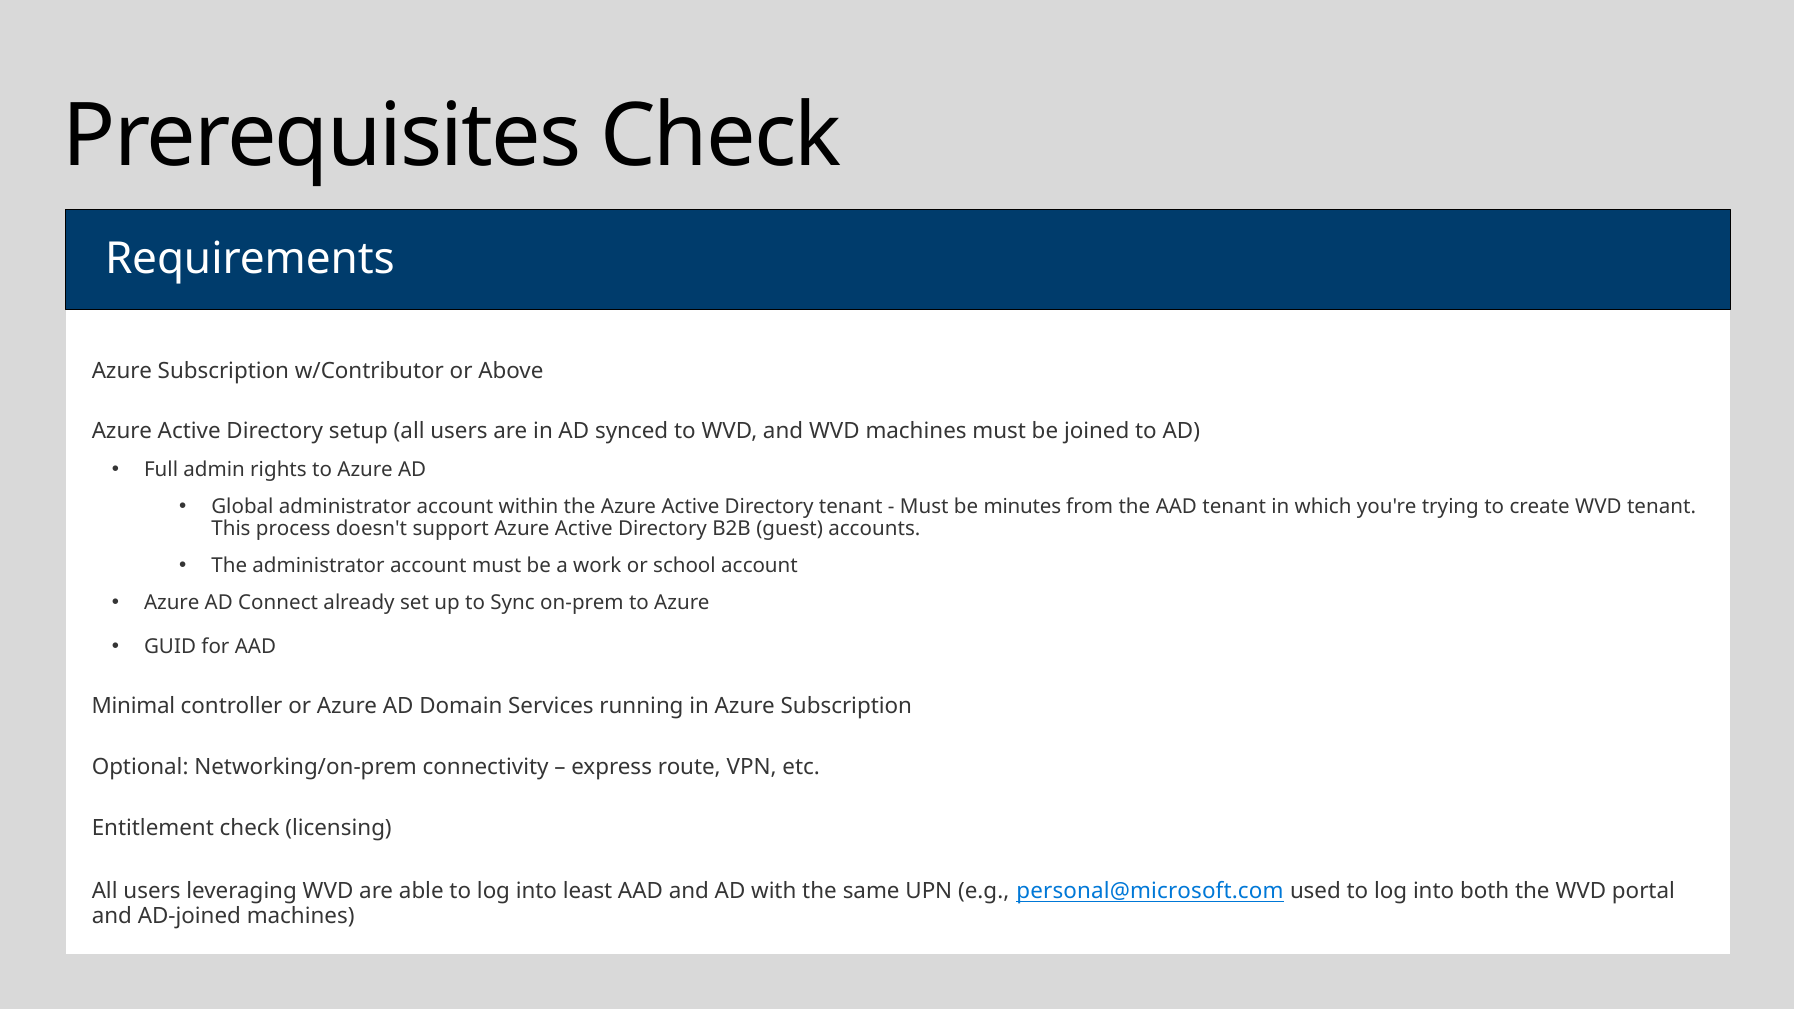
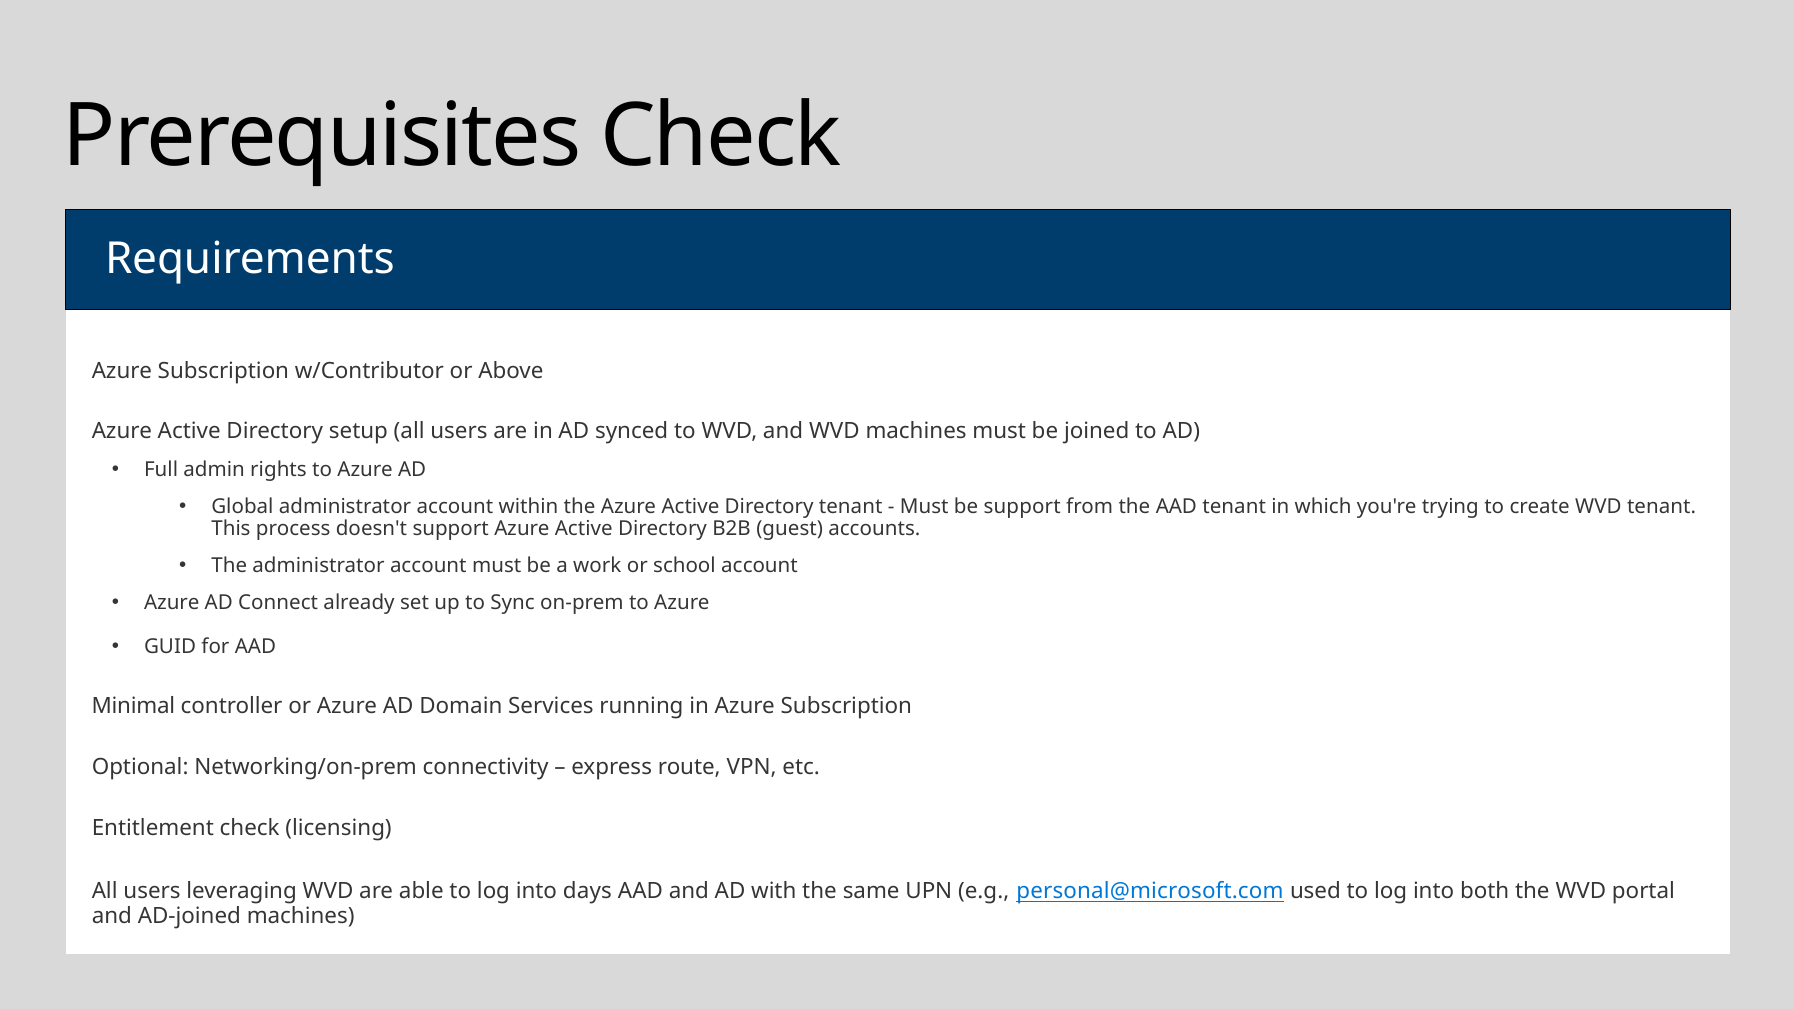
be minutes: minutes -> support (1022, 506)
least: least -> days (587, 891)
